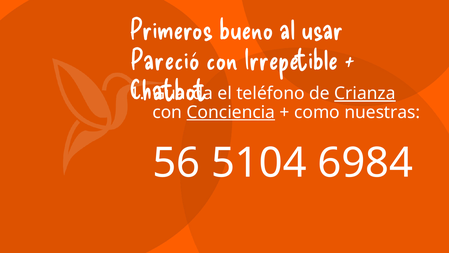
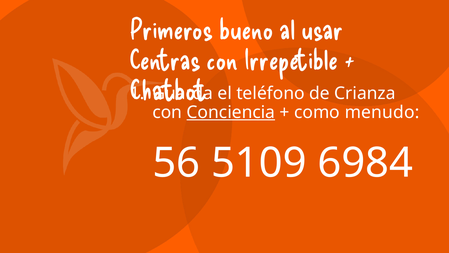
Pareció: Pareció -> Centras (165, 60)
Crianza underline: present -> none (365, 93)
nuestras: nuestras -> menudo (382, 112)
5104: 5104 -> 5109 (259, 163)
